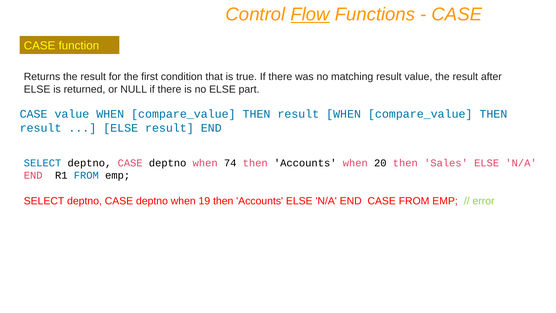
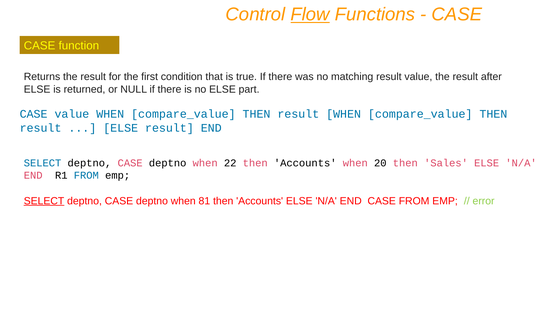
74: 74 -> 22 (230, 163)
SELECT underline: none -> present (44, 201)
19: 19 -> 81 (204, 201)
